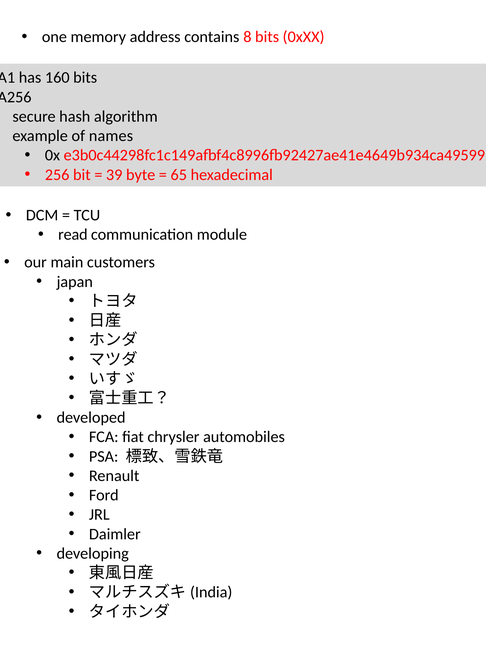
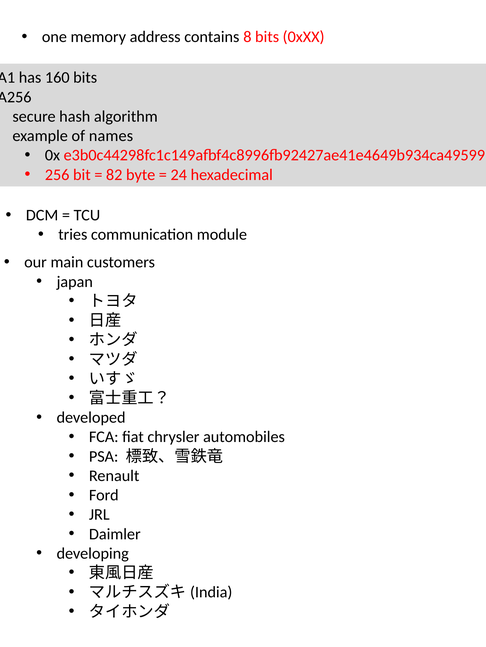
39: 39 -> 82 (114, 175)
65: 65 -> 24 (179, 175)
read: read -> tries (73, 235)
